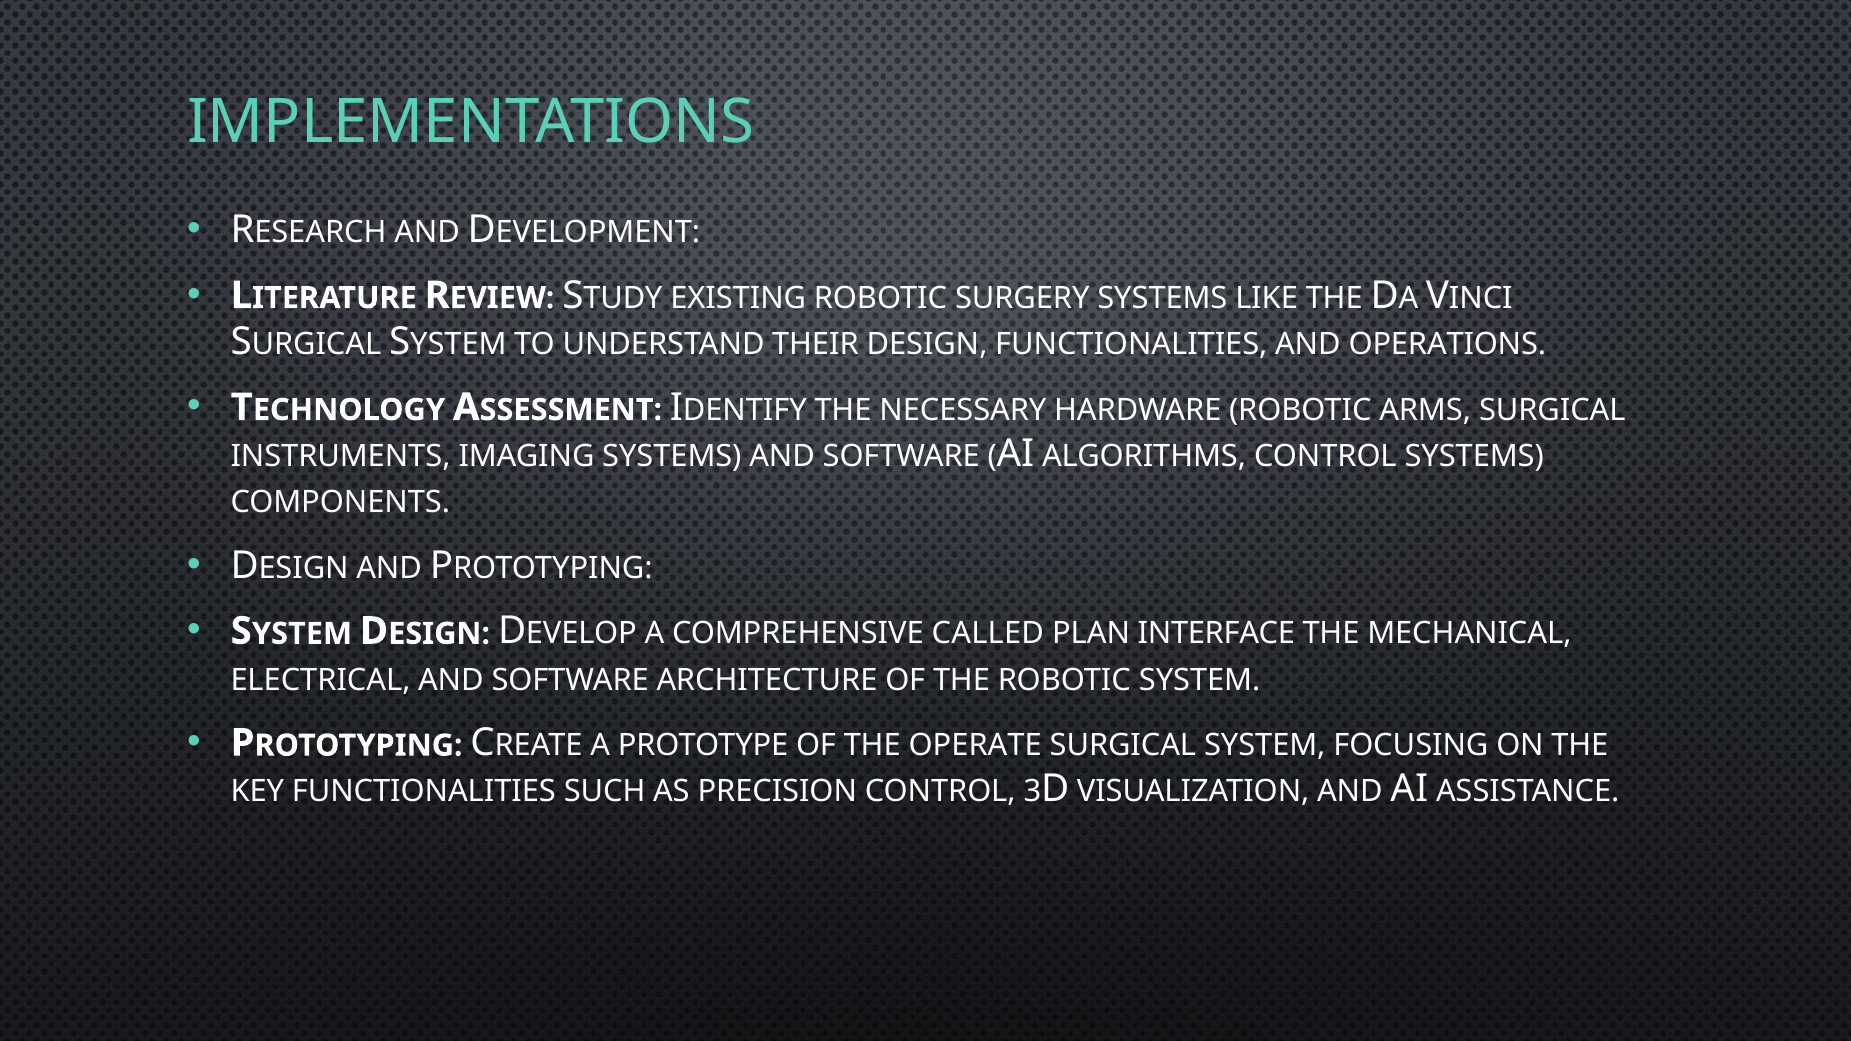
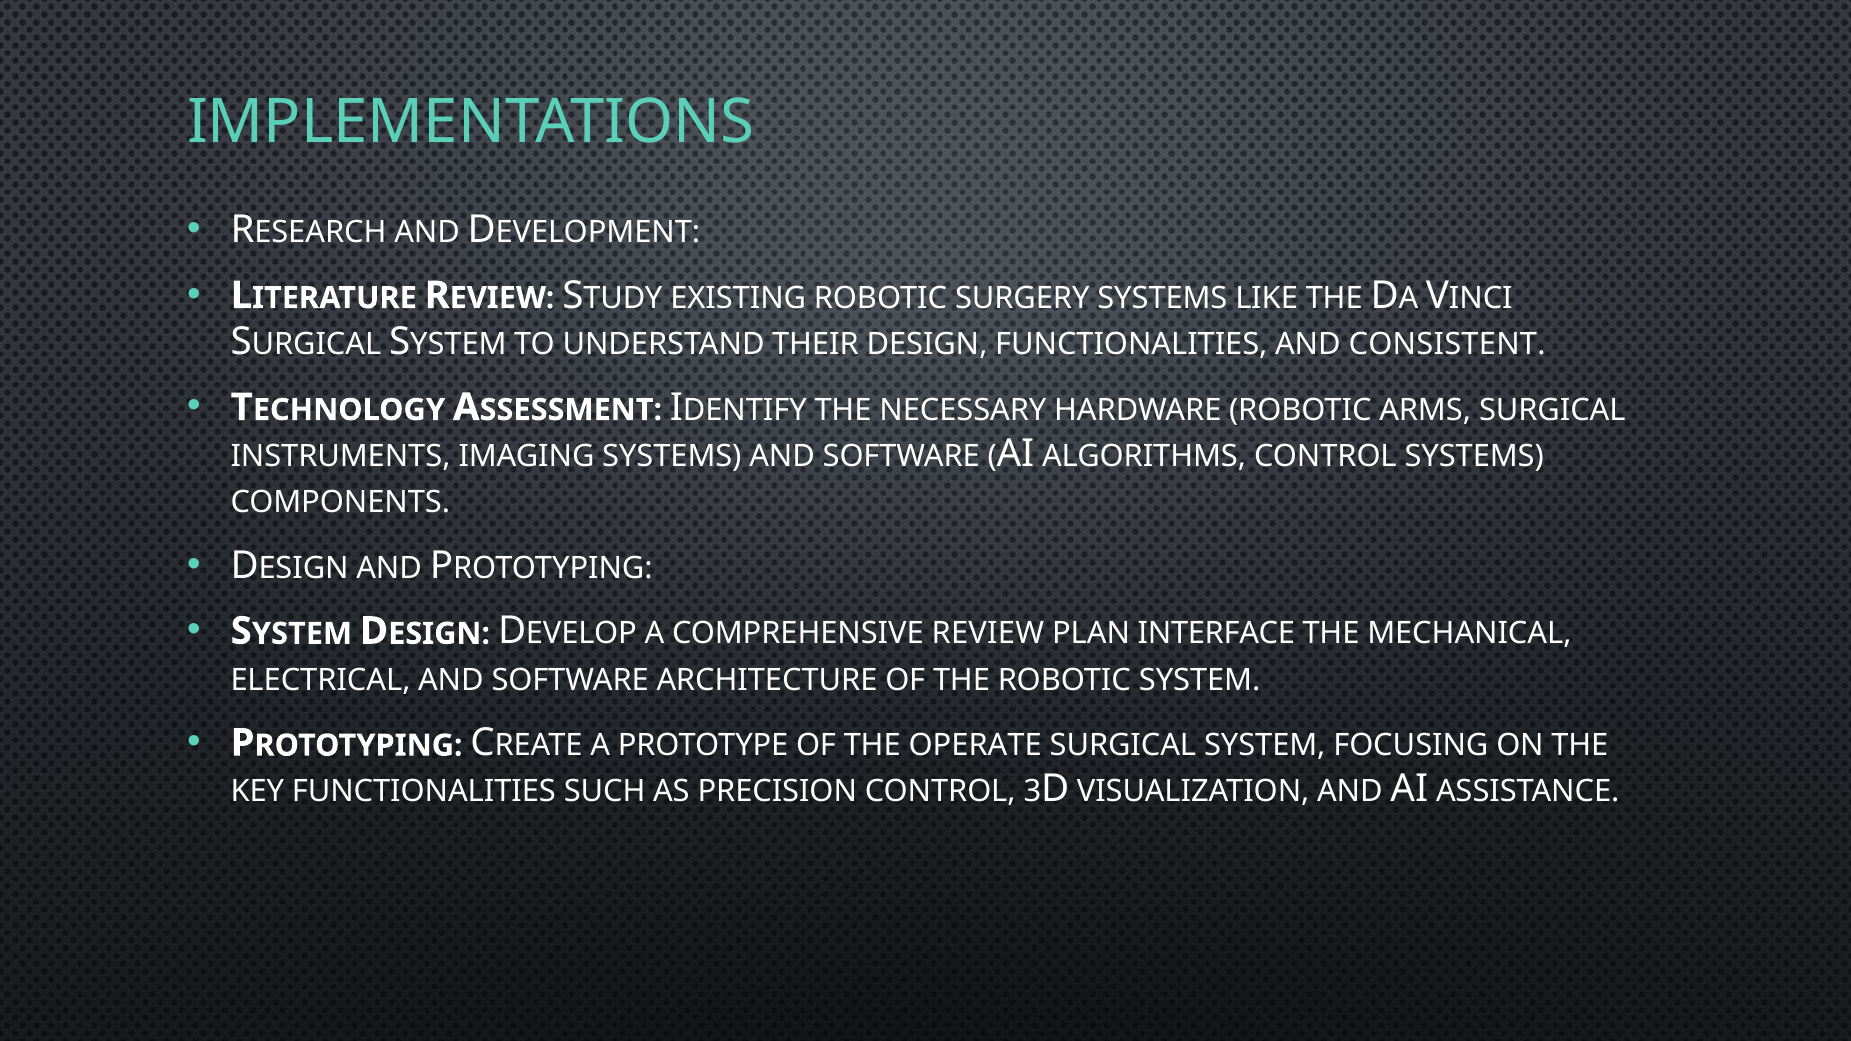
OPERATIONS: OPERATIONS -> CONSISTENT (1447, 344)
COMPREHENSIVE CALLED: CALLED -> REVIEW (988, 634)
